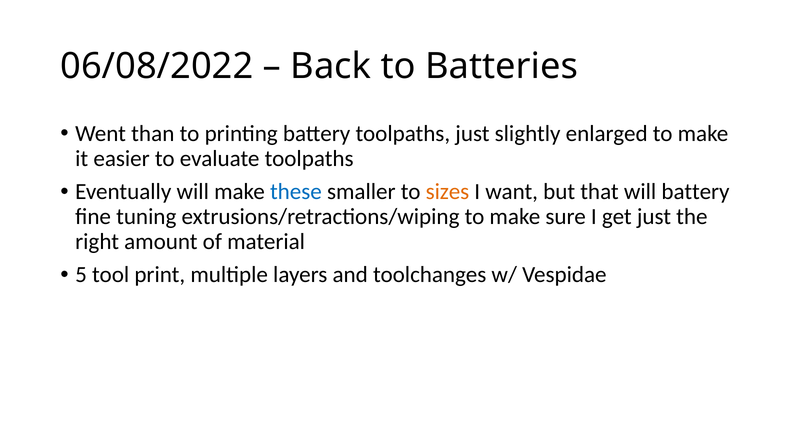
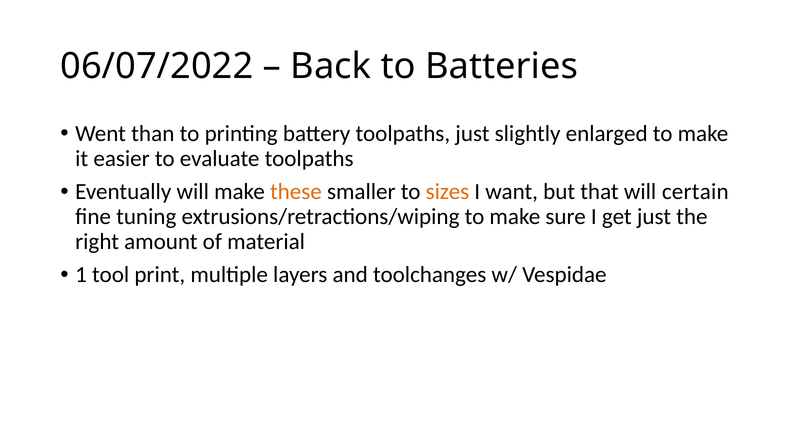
06/08/2022: 06/08/2022 -> 06/07/2022 (157, 67)
these colour: blue -> orange (296, 192)
will battery: battery -> certain (695, 192)
5: 5 -> 1 (81, 275)
